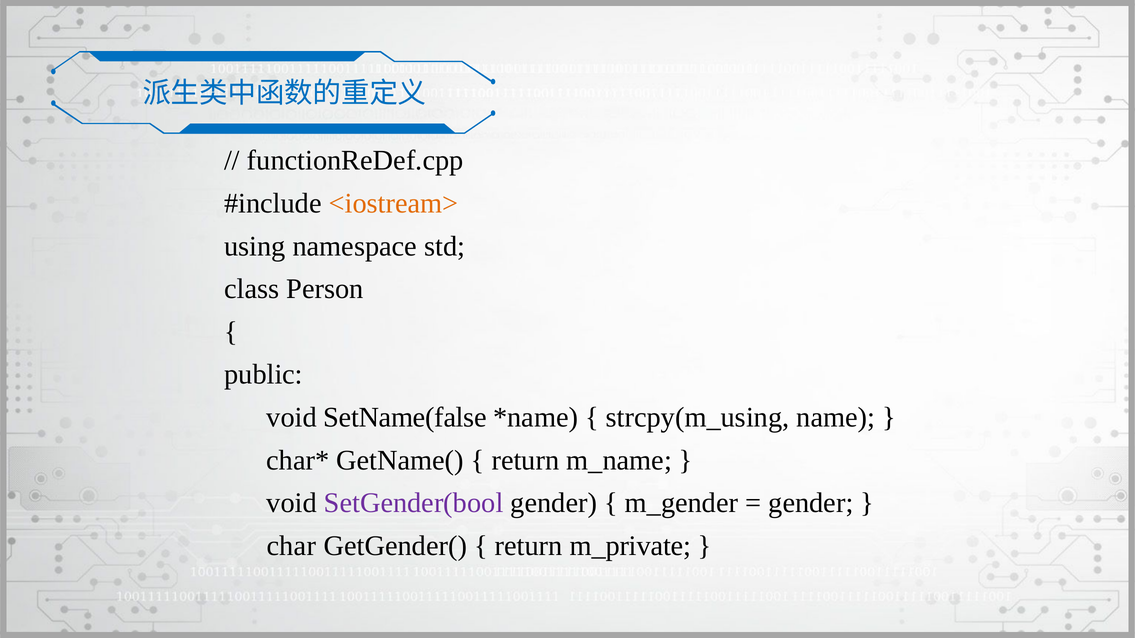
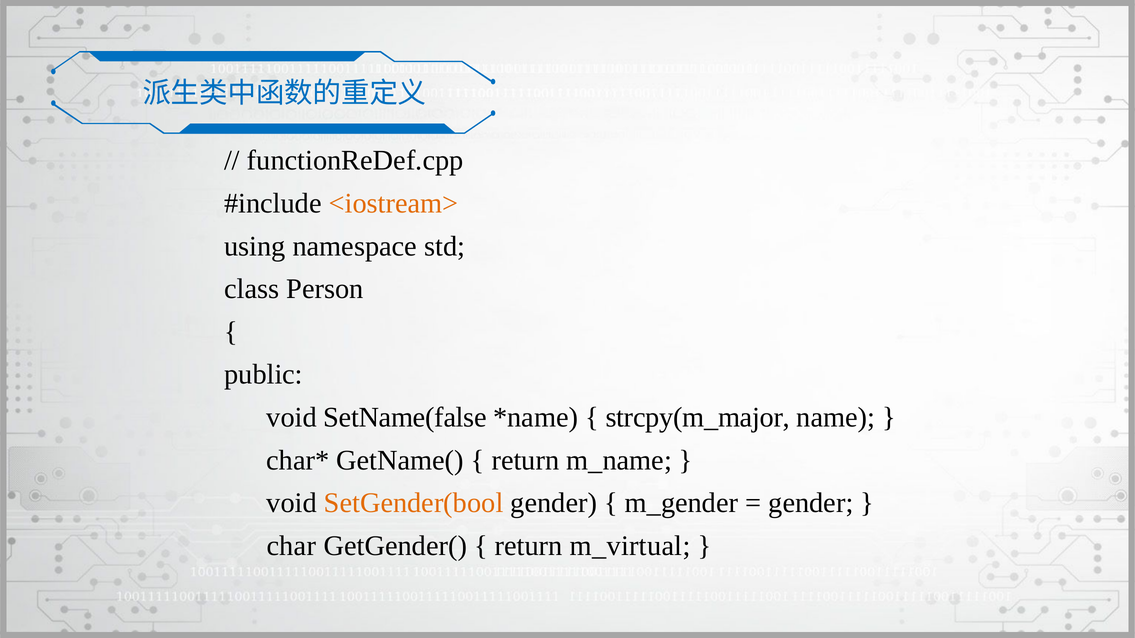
strcpy(m_using: strcpy(m_using -> strcpy(m_major (698, 418)
SetGender(bool colour: purple -> orange (414, 503)
m_private: m_private -> m_virtual (630, 546)
